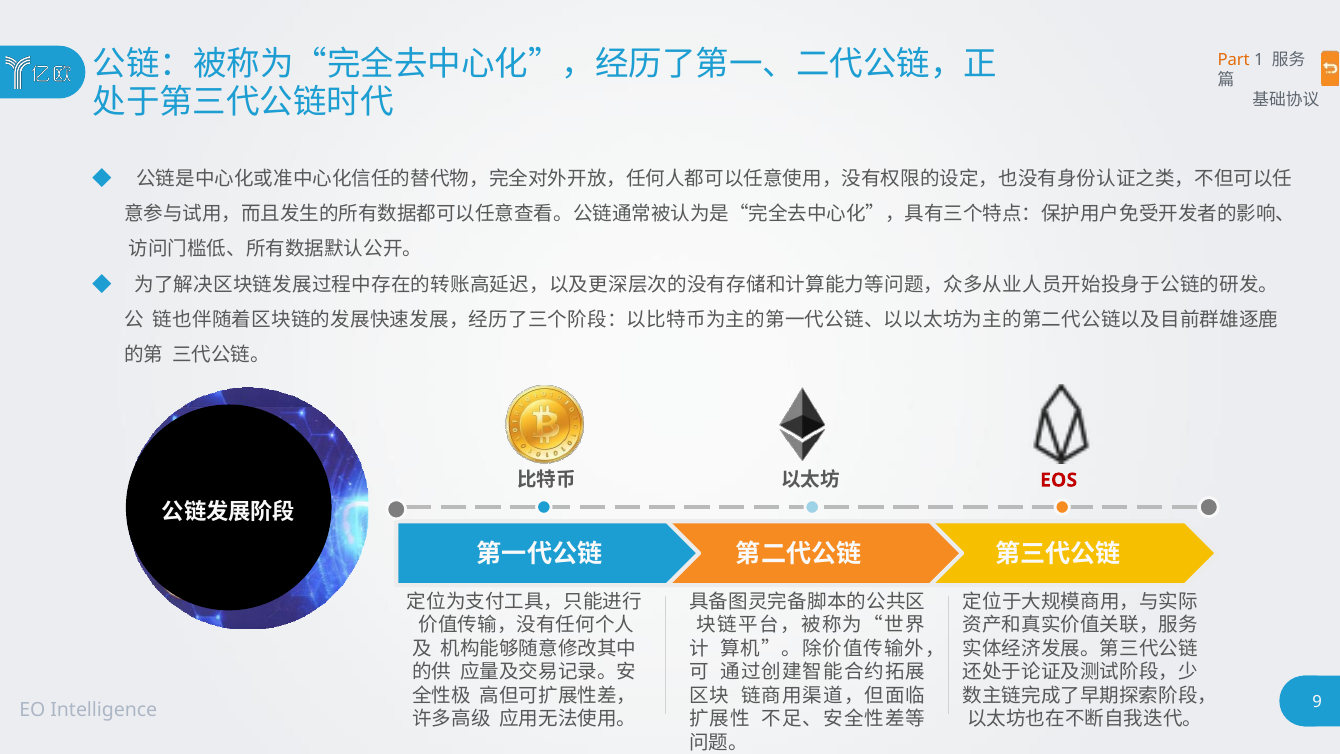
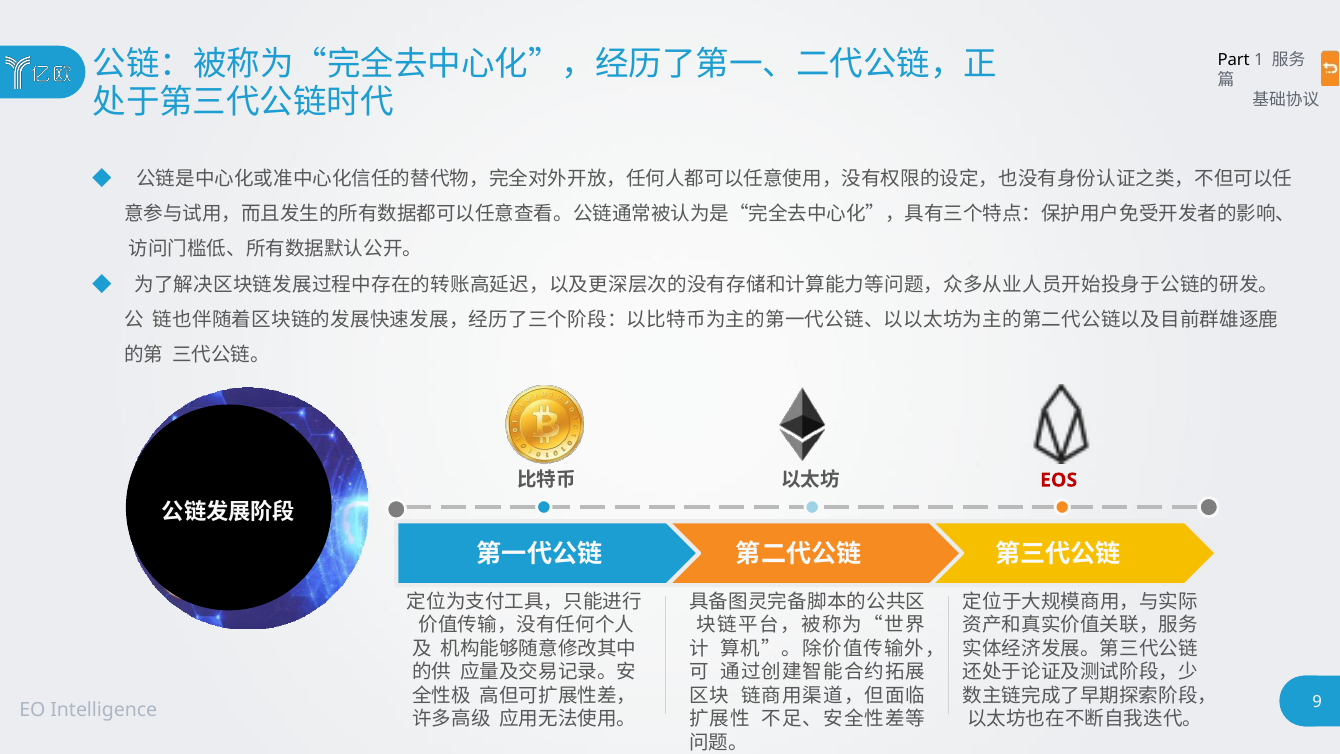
Part colour: orange -> black (1234, 60)
